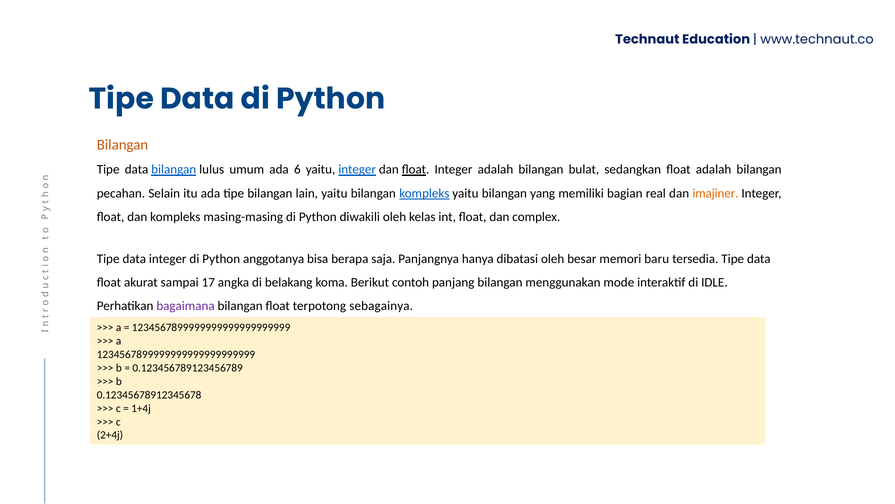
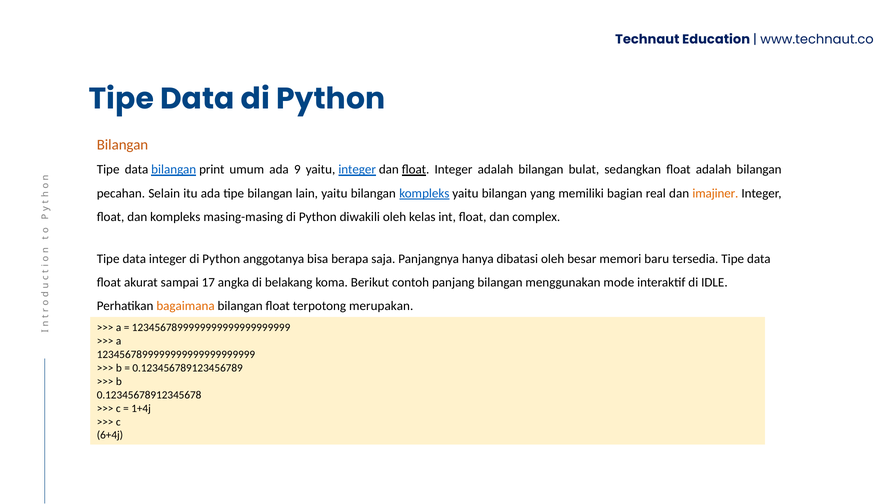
lulus: lulus -> print (212, 169)
6: 6 -> 9 (297, 169)
bagaimana colour: purple -> orange (186, 306)
sebagainya: sebagainya -> merupakan (381, 306)
2+4j: 2+4j -> 6+4j (110, 435)
